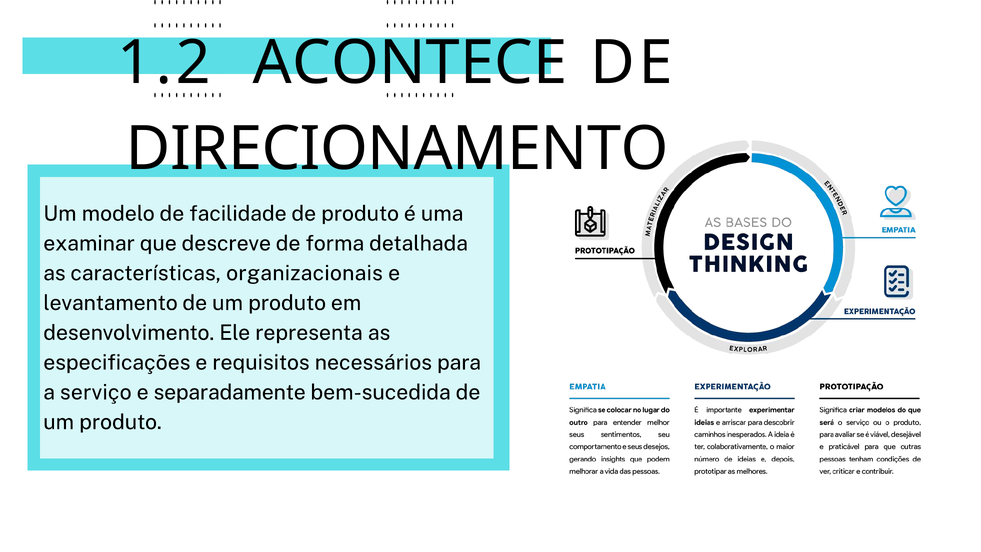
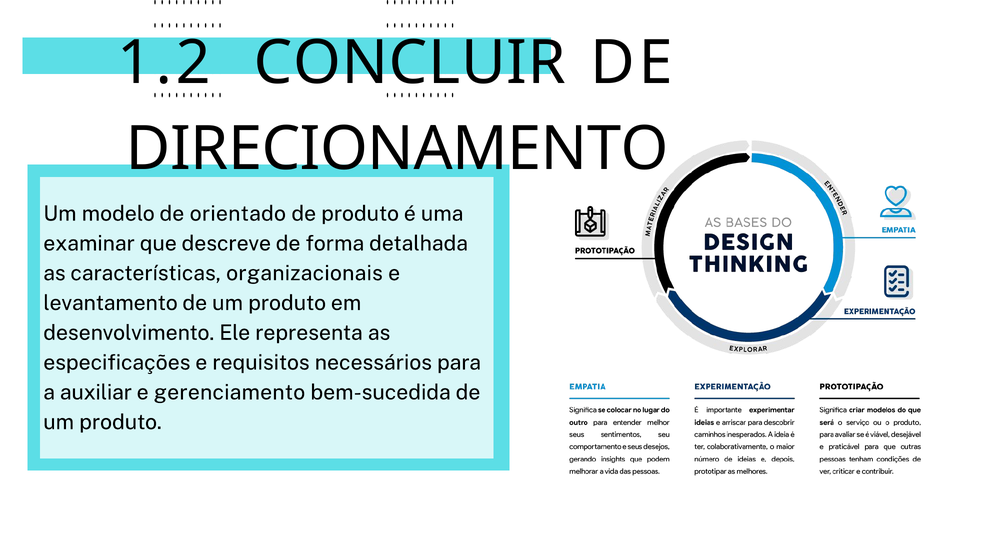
ACONTECE: ACONTECE -> CONCLUIR (410, 63)
facilidade: facilidade -> orientado (238, 214)
serviço: serviço -> auxiliar (96, 392)
separadamente: separadamente -> gerenciamento (229, 392)
